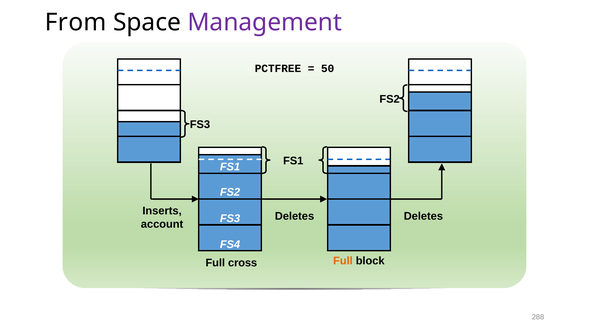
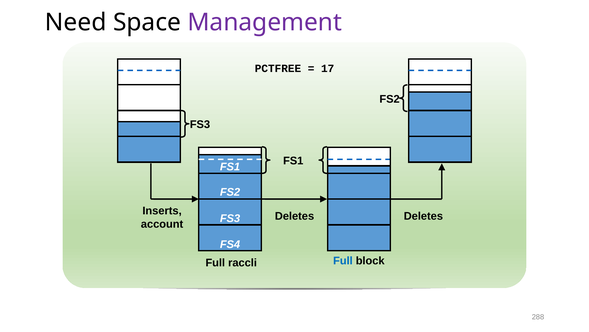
From: From -> Need (76, 22)
50: 50 -> 17 (328, 68)
Full colour: orange -> blue (343, 260)
cross: cross -> raccli (243, 262)
